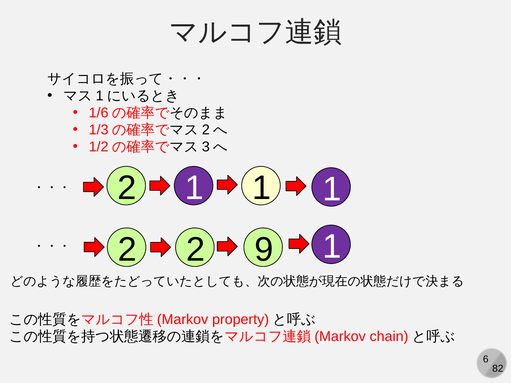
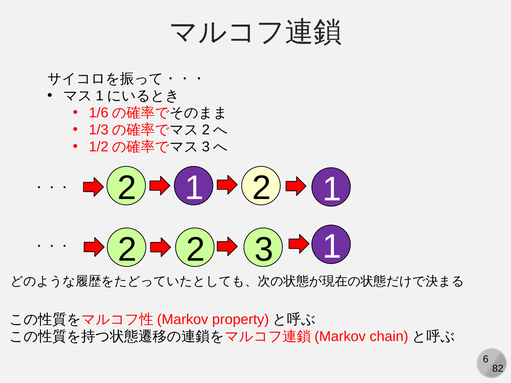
1: 1 -> 2 (262, 188)
9: 9 -> 3 (264, 250)
